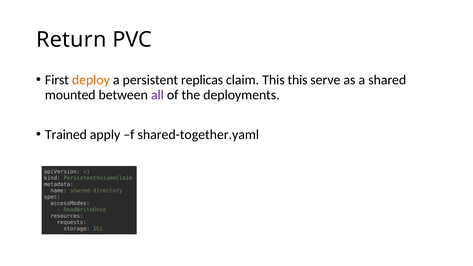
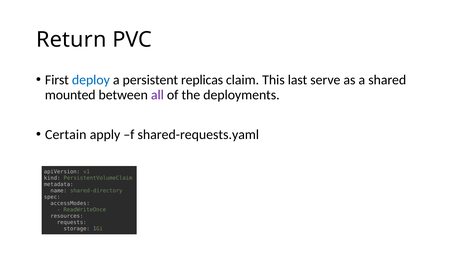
deploy colour: orange -> blue (91, 80)
This this: this -> last (298, 80)
Trained: Trained -> Certain (66, 135)
shared-together.yaml: shared-together.yaml -> shared-requests.yaml (198, 135)
